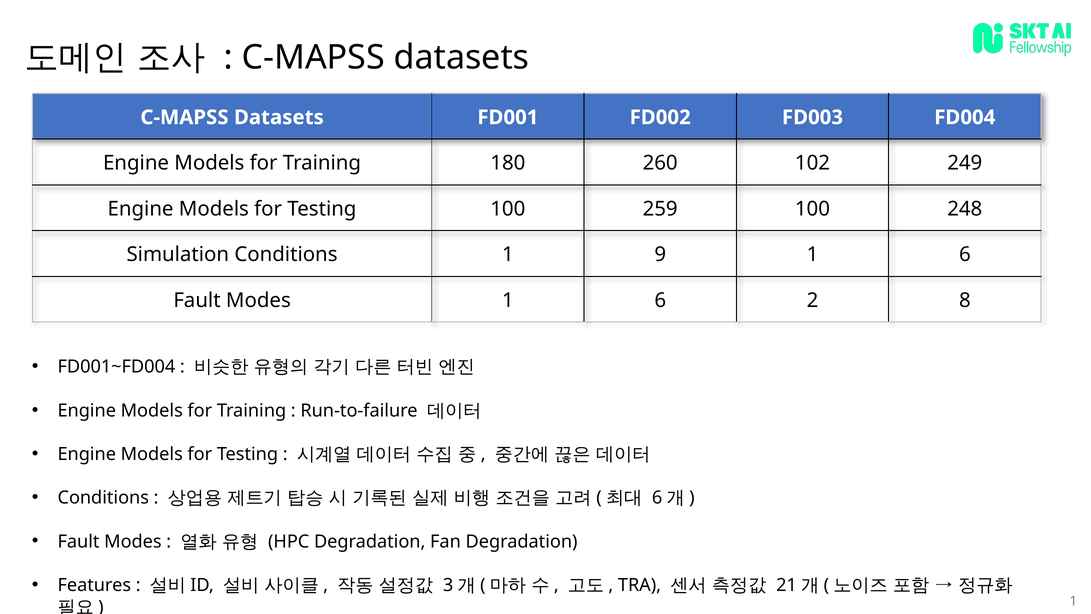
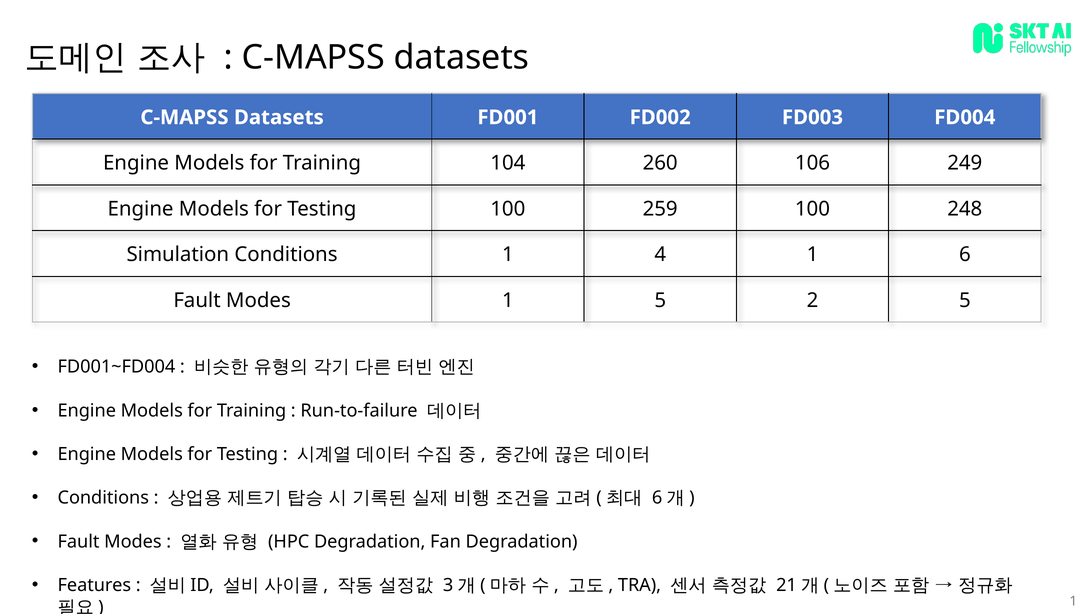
180: 180 -> 104 (508, 163)
102: 102 -> 106 (813, 163)
9: 9 -> 4 (660, 255)
Modes 1 6: 6 -> 5 (660, 300)
2 8: 8 -> 5 (965, 300)
